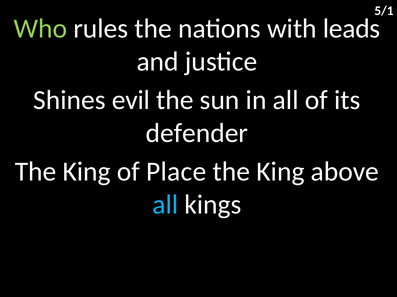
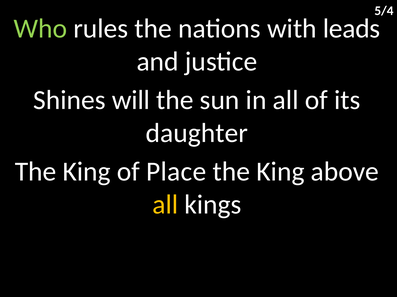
5/1: 5/1 -> 5/4 (384, 11)
evil: evil -> will (131, 100)
defender: defender -> daughter (197, 133)
all colour: light blue -> yellow (165, 205)
